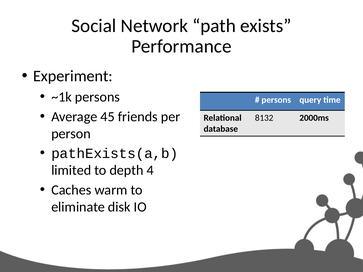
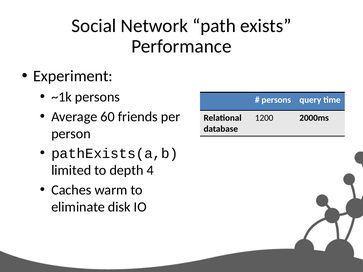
45: 45 -> 60 (108, 117)
8132: 8132 -> 1200 (264, 118)
